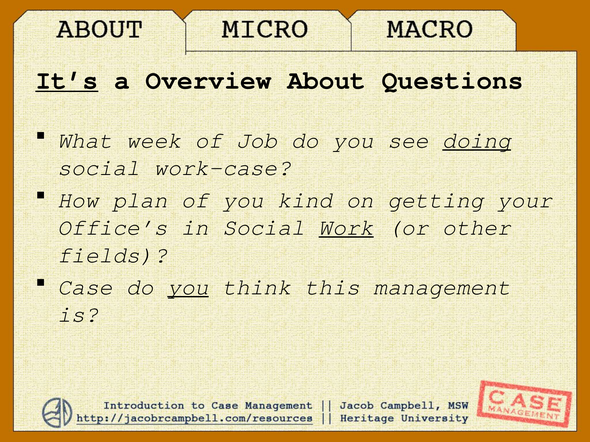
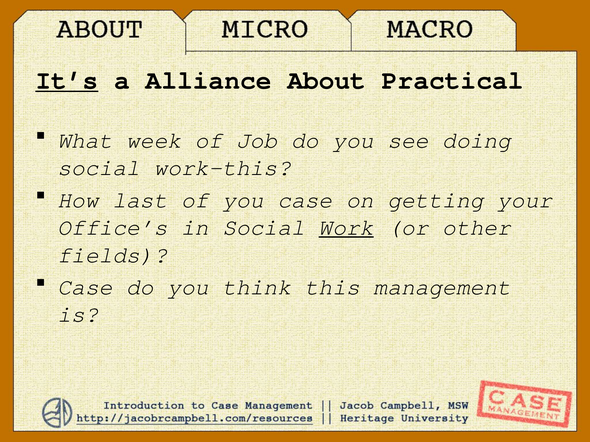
Overview: Overview -> Alliance (209, 80)
Questions: Questions -> Practical (453, 80)
doing underline: present -> none (477, 140)
work-case: work-case -> work-this (222, 168)
plan: plan -> last (140, 200)
you kind: kind -> case (305, 200)
you underline: present -> none (188, 287)
